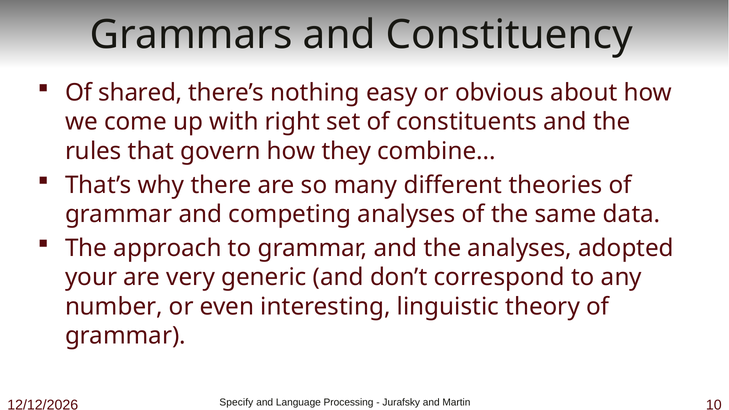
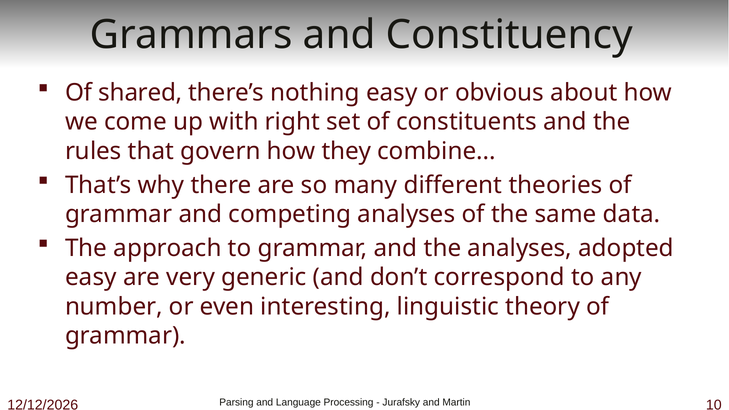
your: your -> easy (91, 277)
Specify: Specify -> Parsing (236, 402)
